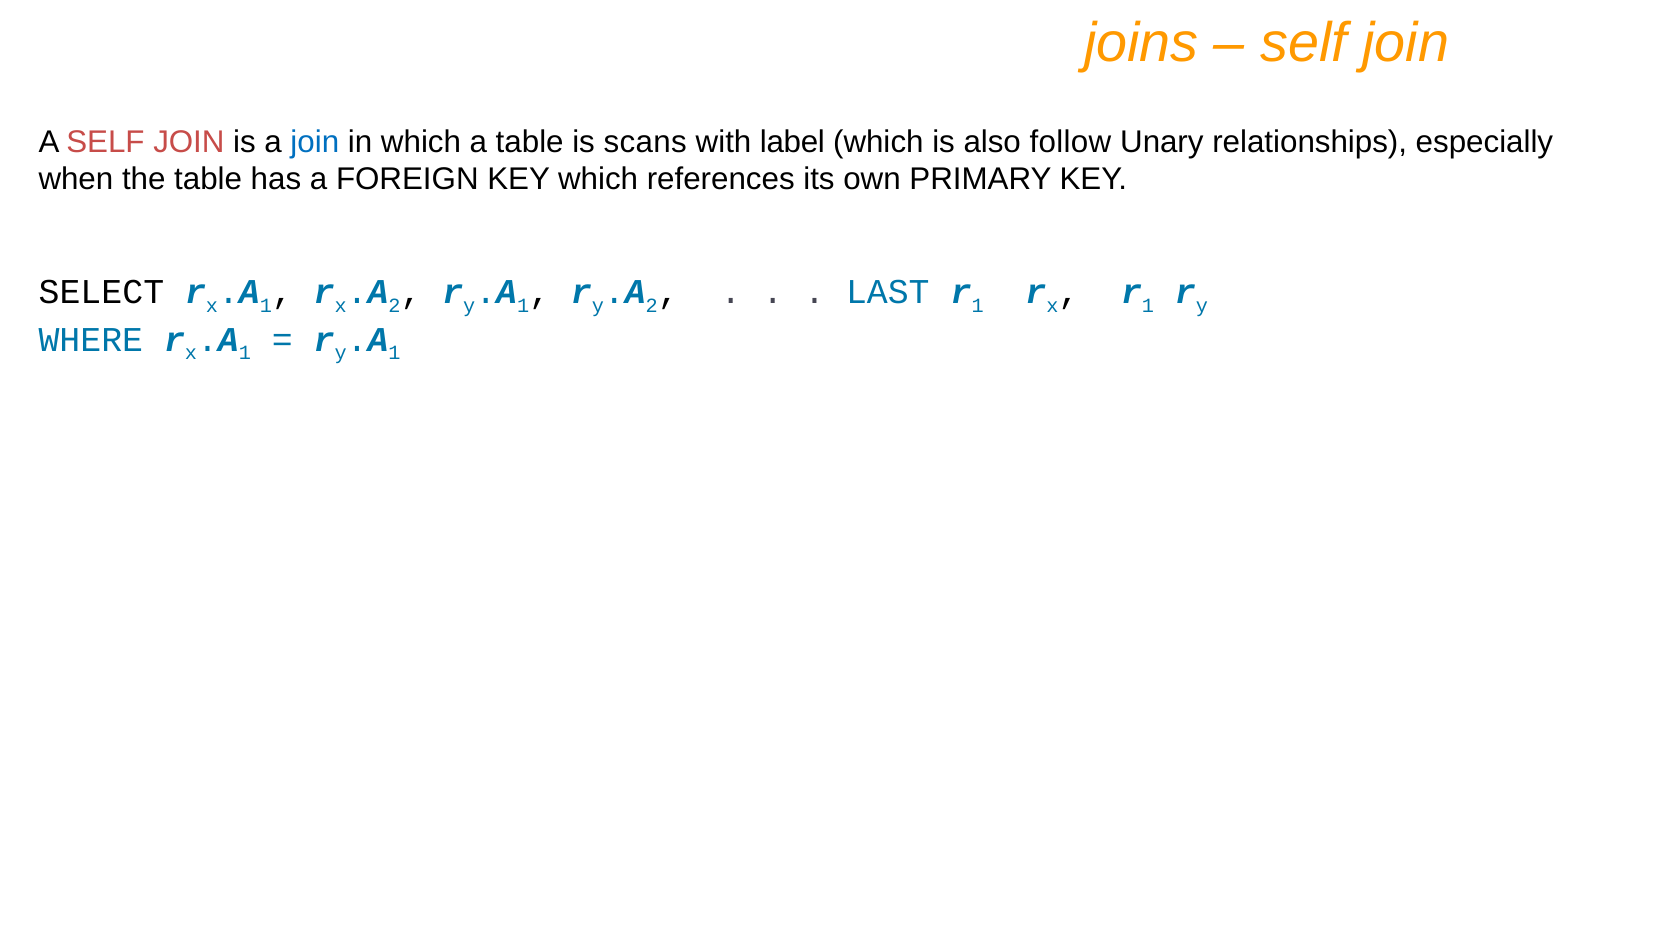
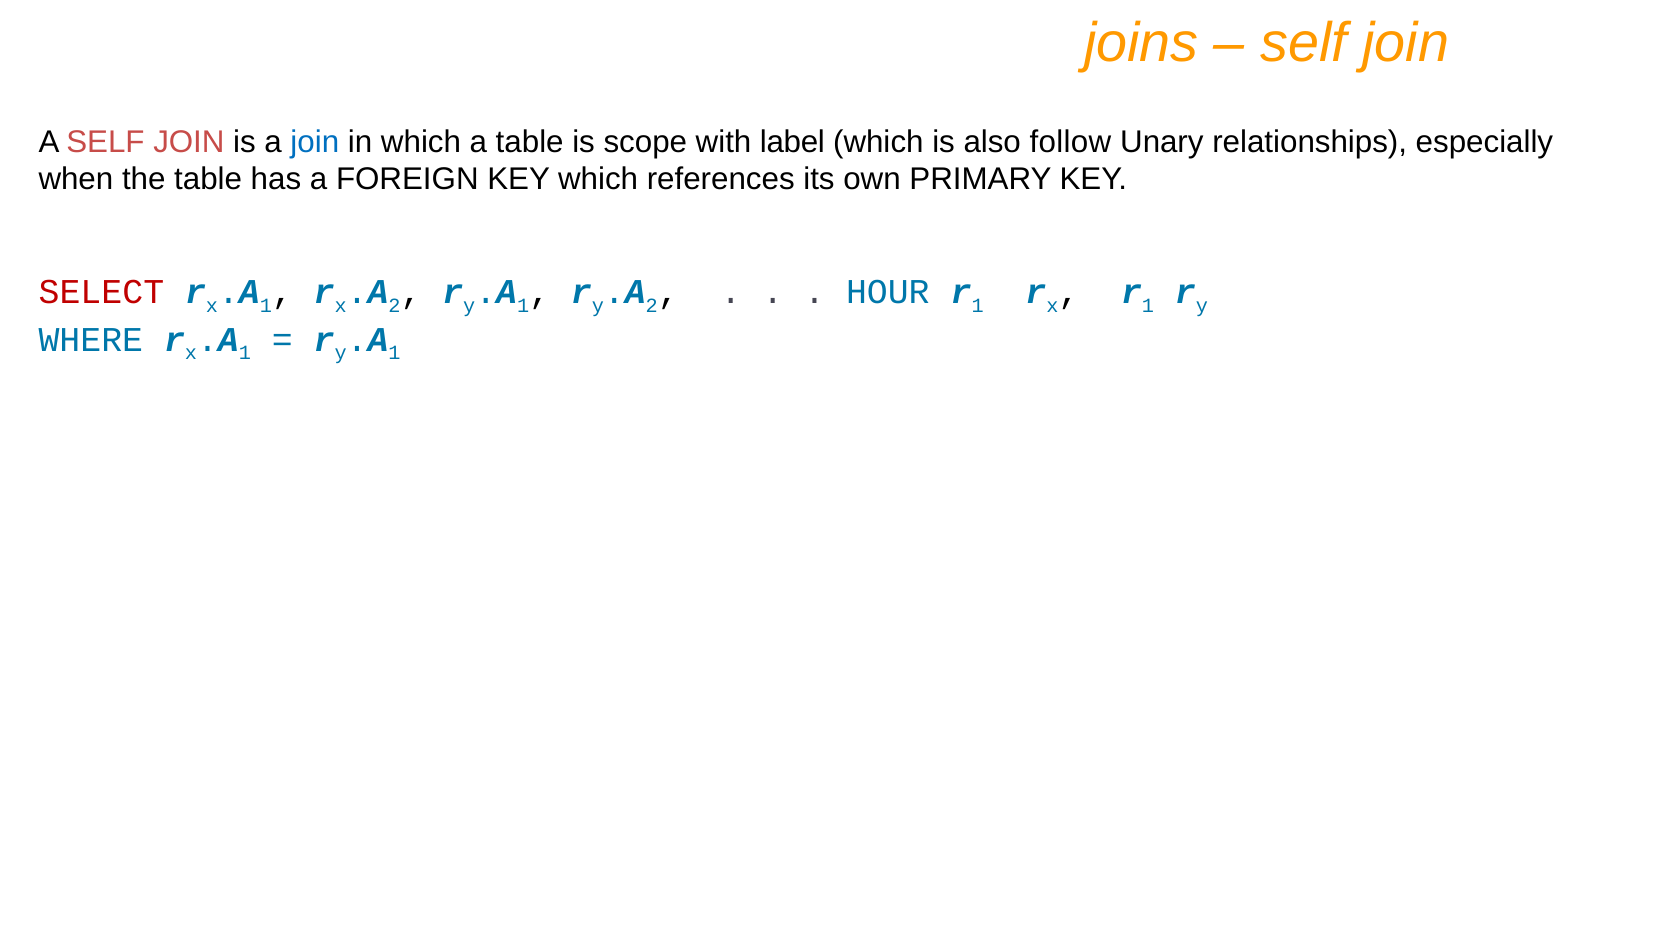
scans: scans -> scope (645, 142)
SELECT colour: black -> red (101, 292)
LAST: LAST -> HOUR (888, 292)
